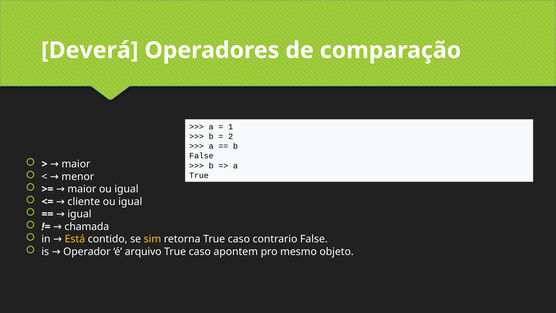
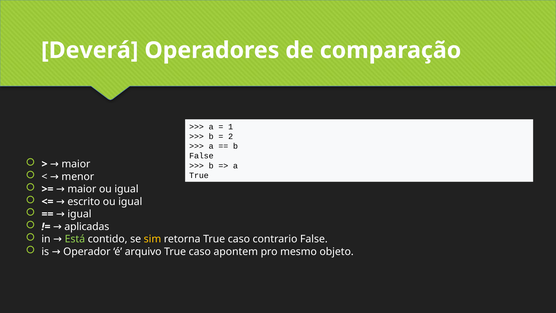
cliente: cliente -> escrito (84, 201)
chamada: chamada -> aplicadas (87, 227)
Está colour: yellow -> light green (75, 239)
